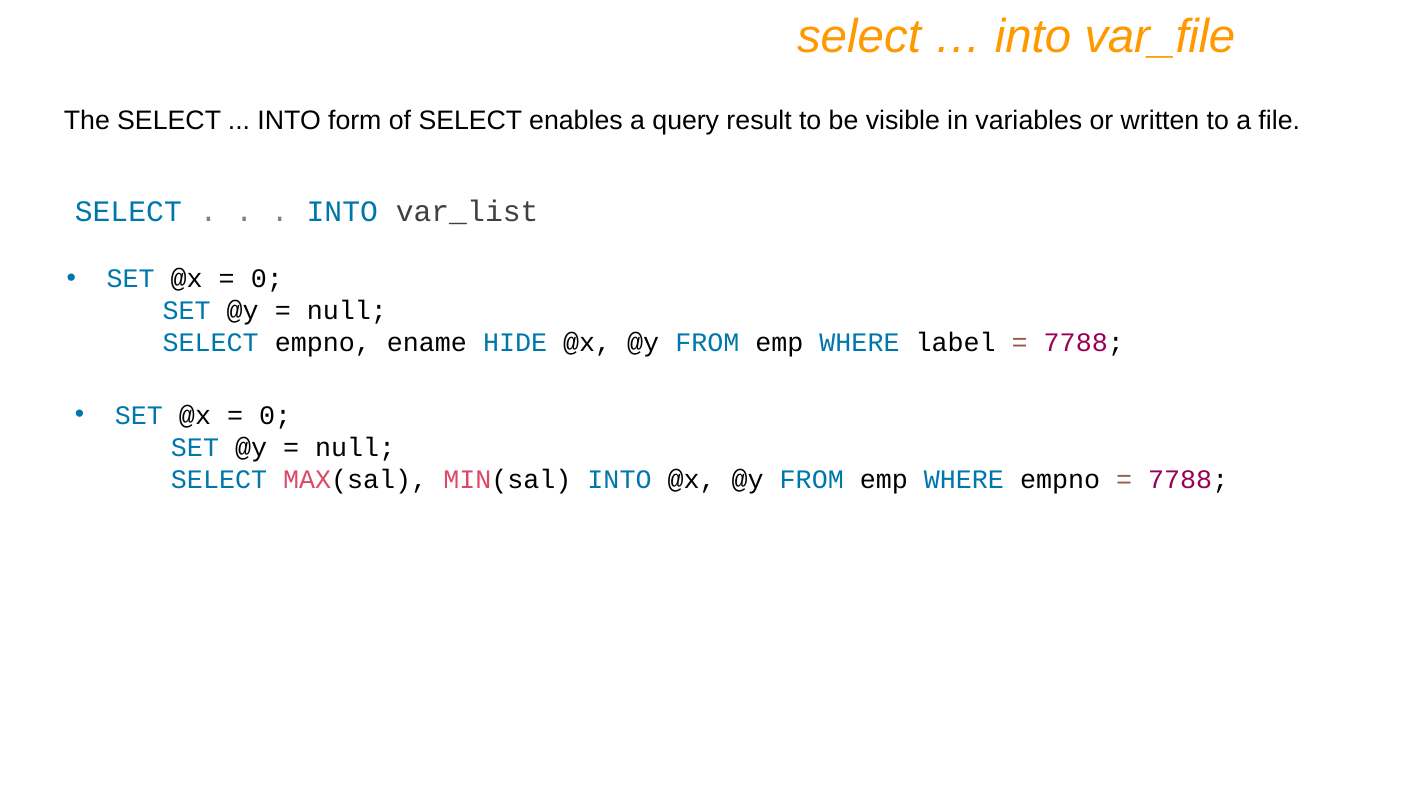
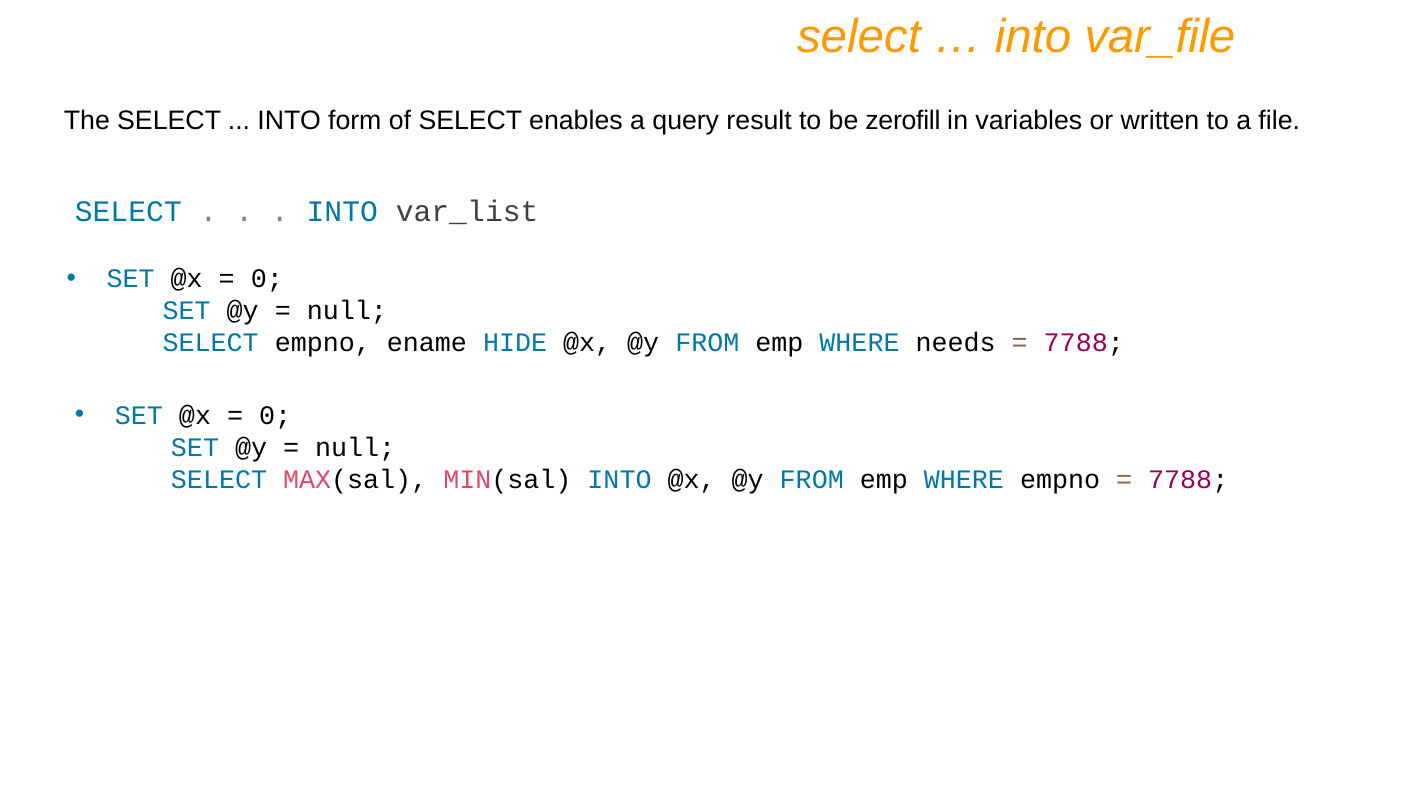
visible: visible -> zerofill (903, 121)
label: label -> needs (956, 343)
